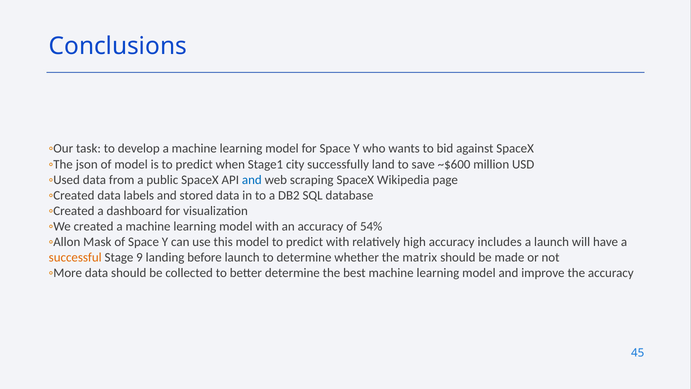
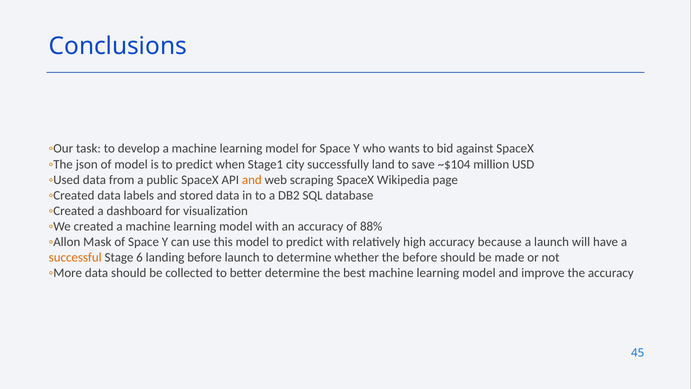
~$600: ~$600 -> ~$104 (454, 164)
and colour: blue -> orange (252, 180)
54%: 54% -> 88% (371, 226)
includes: includes -> because (500, 242)
9: 9 -> 6 (140, 257)
the matrix: matrix -> before (420, 257)
